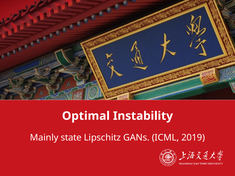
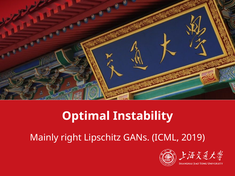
state: state -> right (71, 138)
